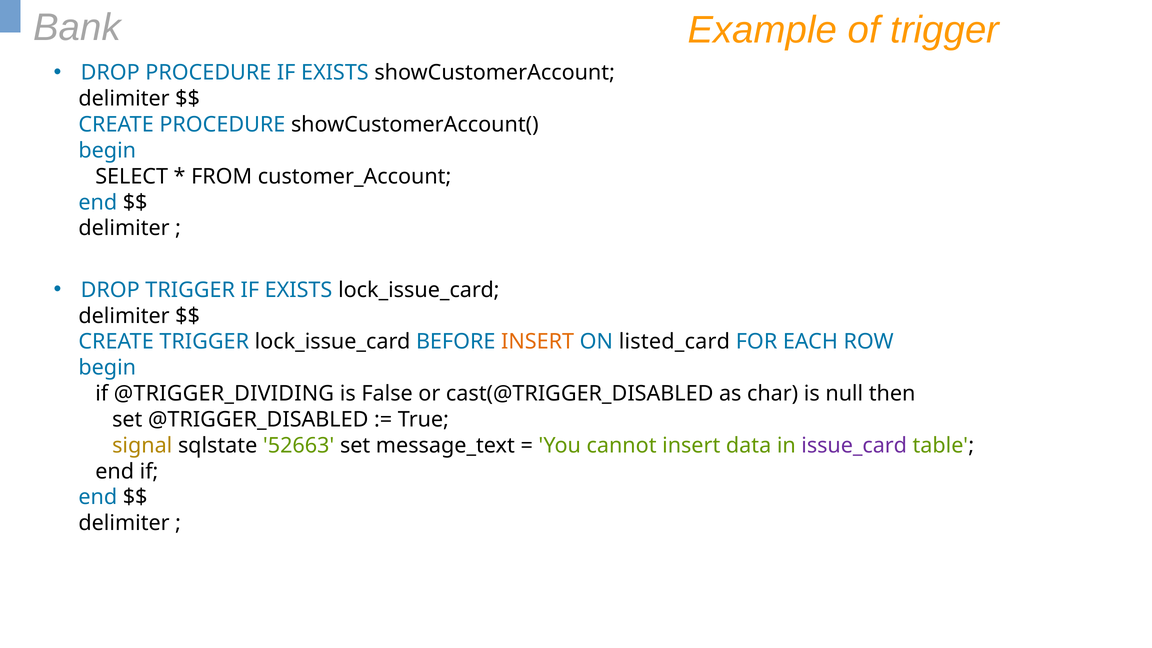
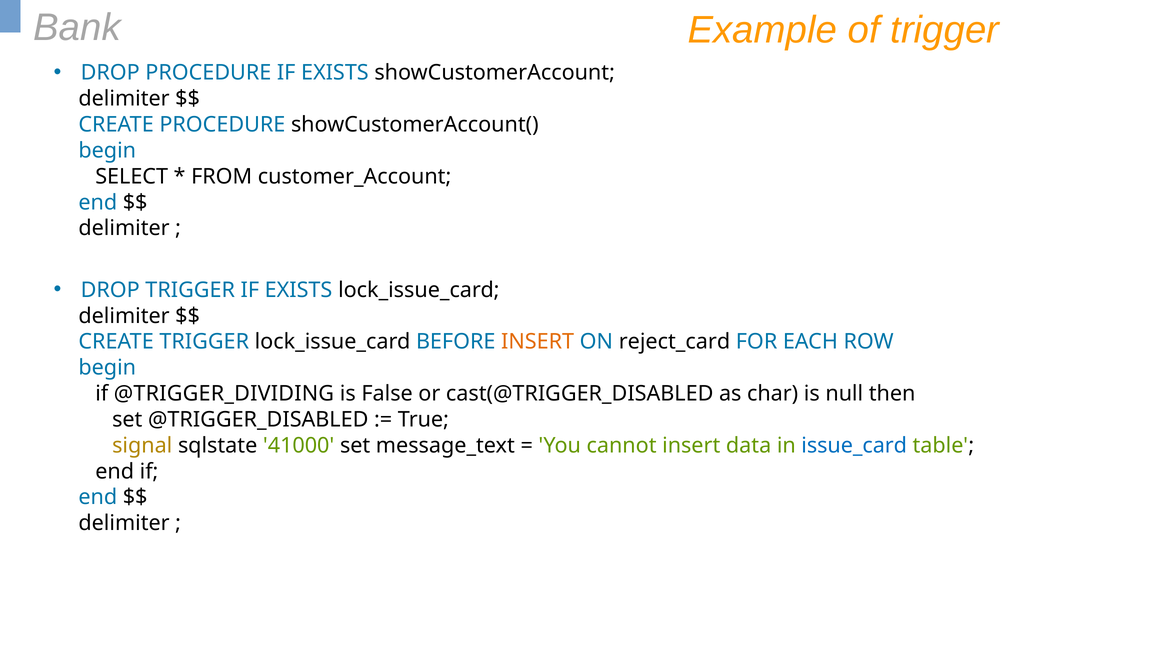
listed_card: listed_card -> reject_card (674, 342)
52663: 52663 -> 41000 (299, 445)
issue_card colour: purple -> blue (854, 445)
